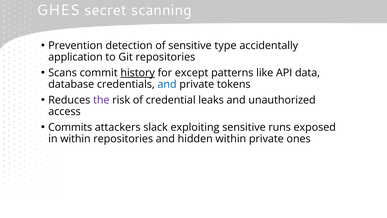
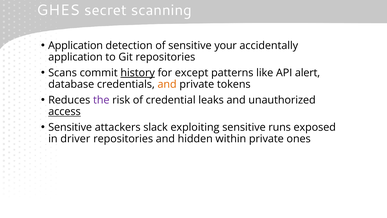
Prevention: Prevention -> Application (76, 45)
type: type -> your (226, 45)
data: data -> alert (308, 73)
and colour: blue -> orange (167, 84)
access underline: none -> present (64, 111)
Commits: Commits -> Sensitive (70, 127)
in within: within -> driver (75, 139)
